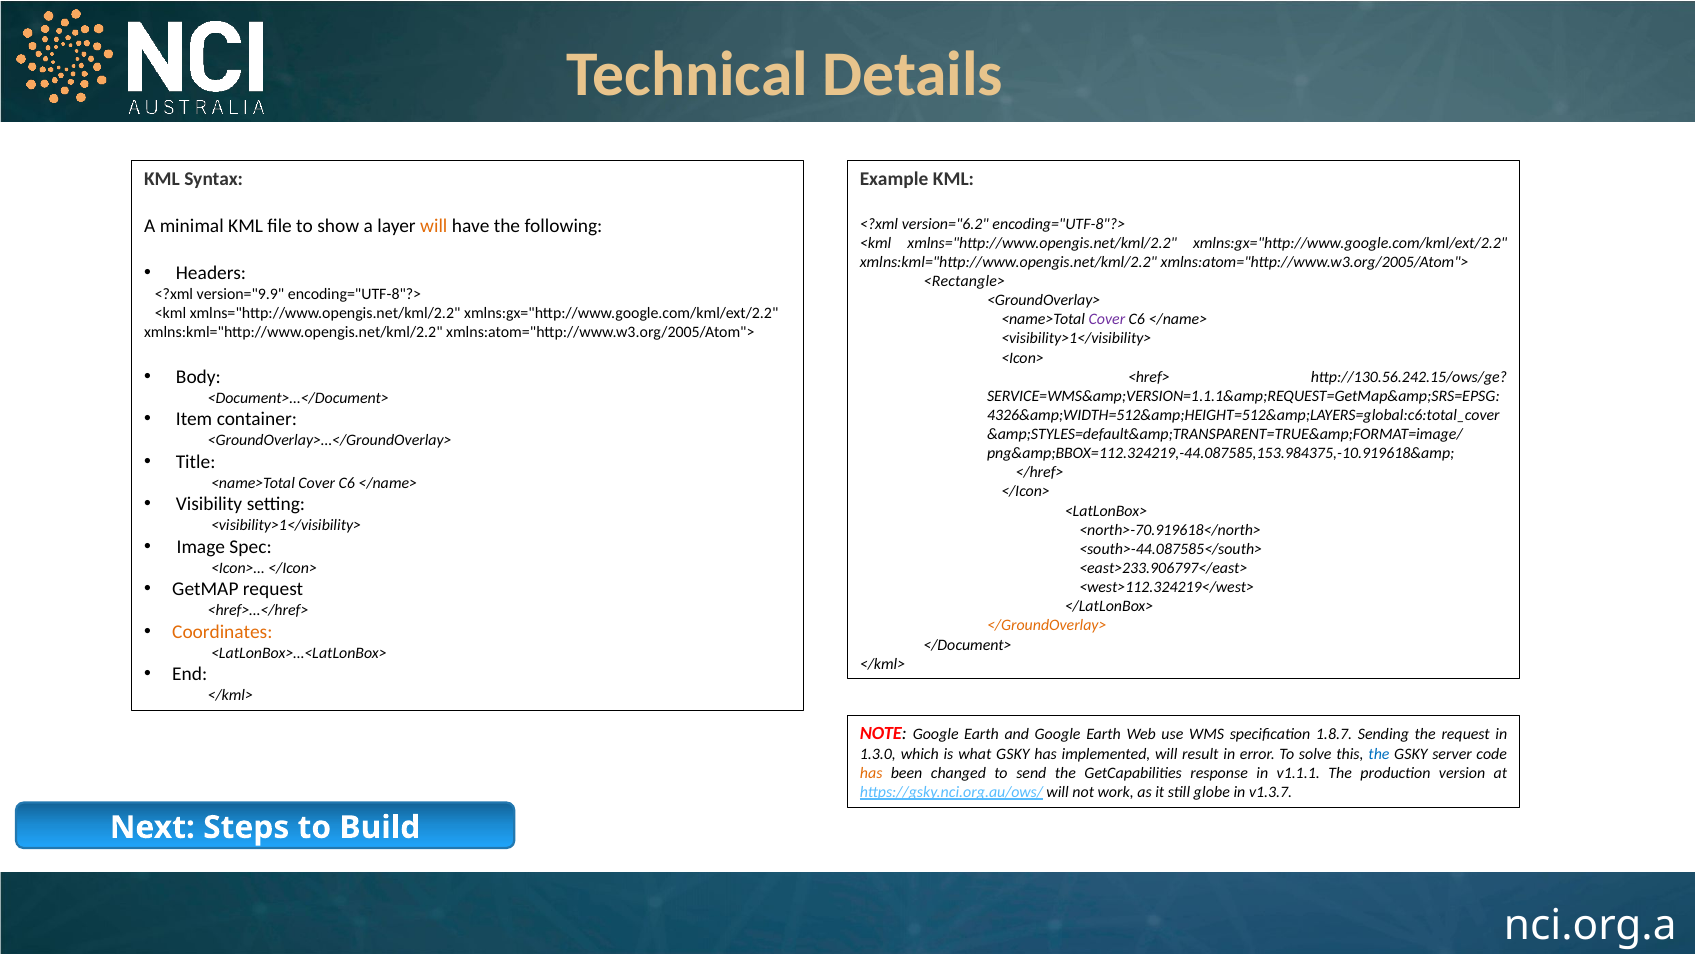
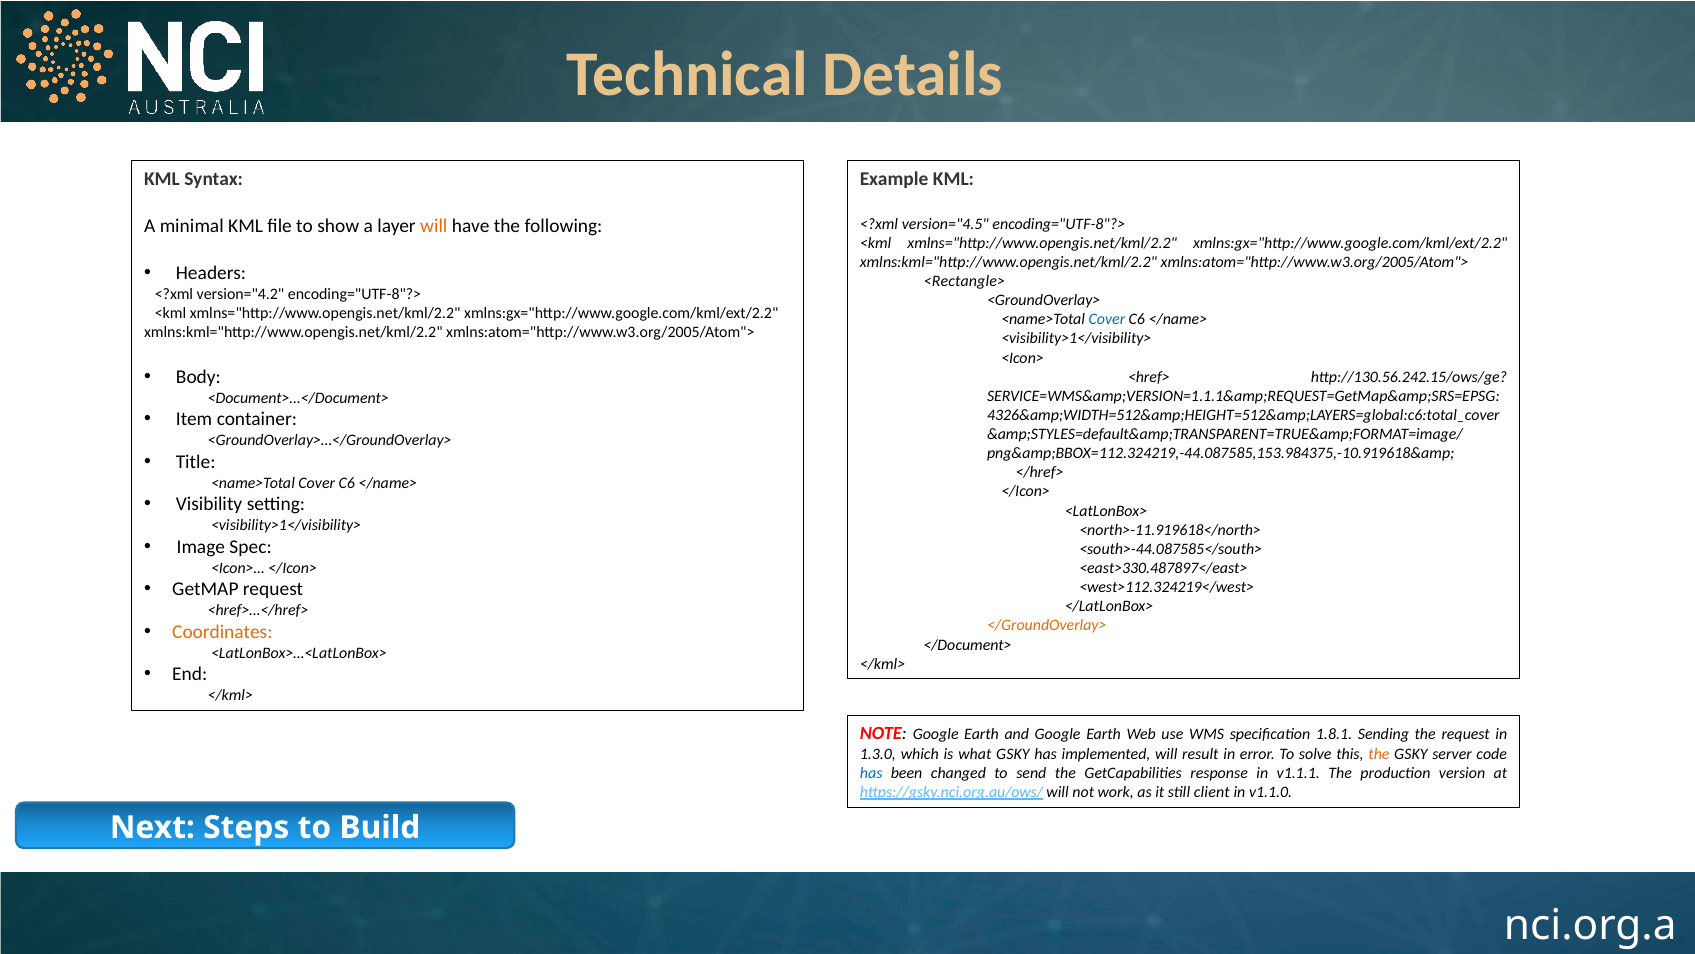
version="6.2: version="6.2 -> version="4.5 (945, 224)
version="9.9: version="9.9 -> version="4.2 (241, 294)
Cover colour: purple -> blue (1107, 319)
<north>-70.919618</north>: <north>-70.919618</north> -> <north>-11.919618</north> (1170, 530)
<east>233.906797</east>: <east>233.906797</east> -> <east>330.487897</east> (1163, 568)
1.8.7: 1.8.7 -> 1.8.1 (1334, 734)
the colour: blue -> orange (1379, 754)
has colour: orange -> blue (871, 773)
globe: globe -> client (1212, 792)
v1.3.7: v1.3.7 -> v1.1.0 (1271, 792)
